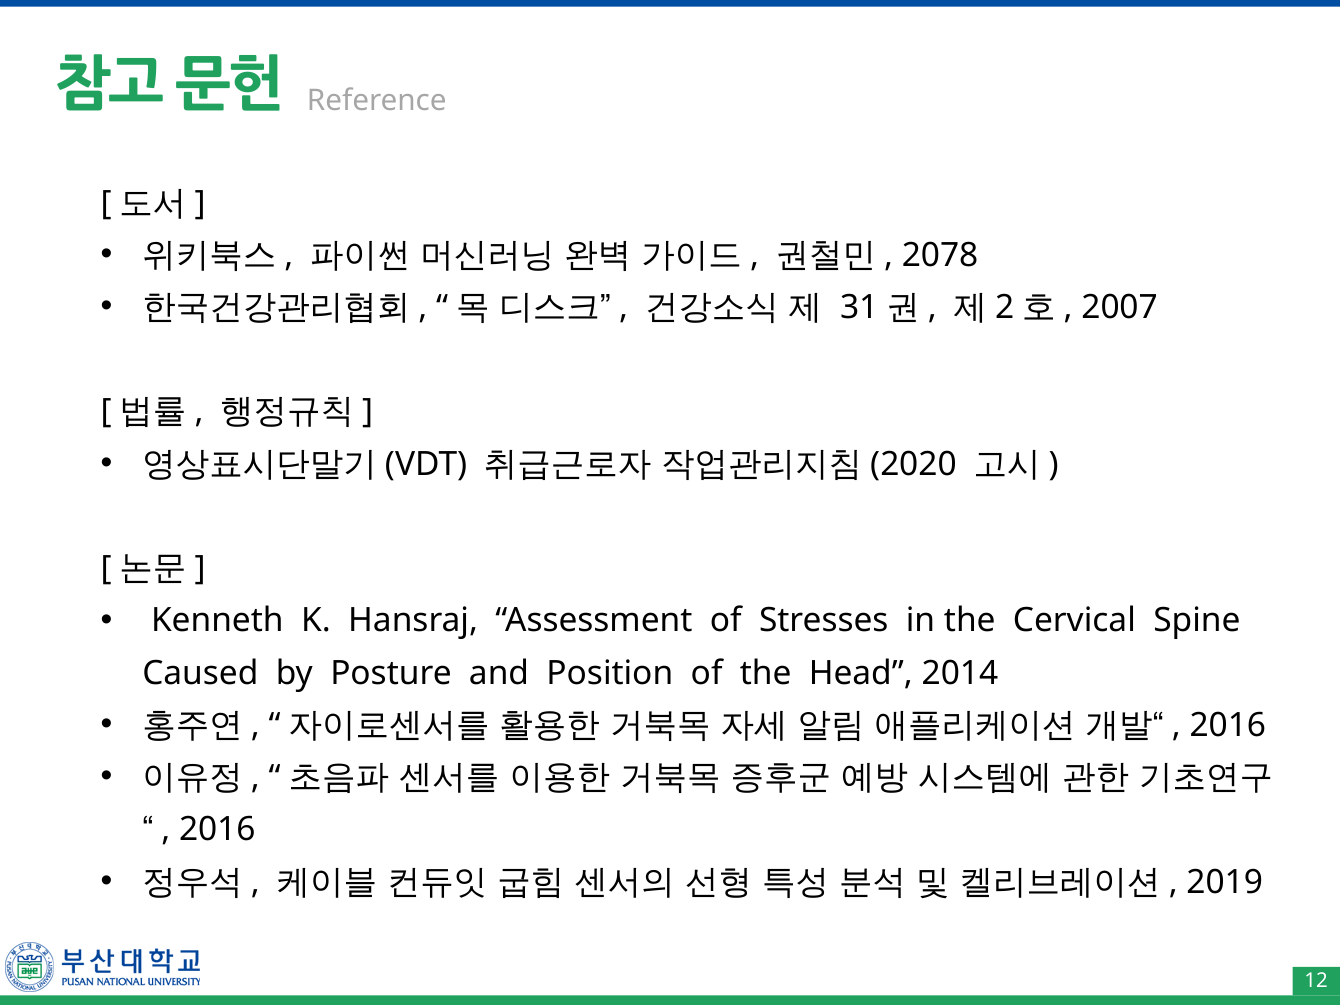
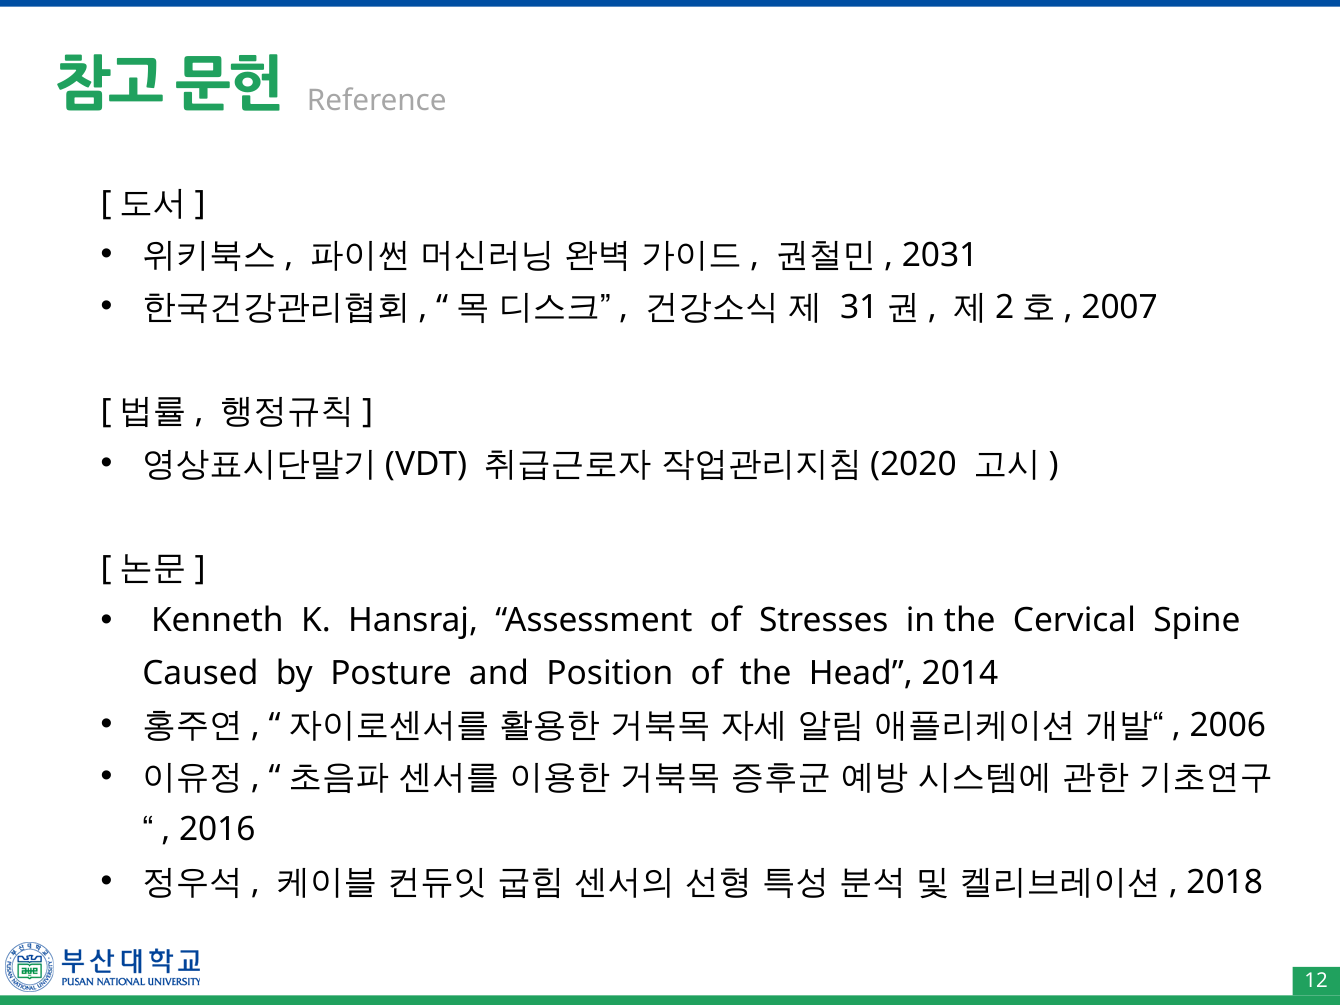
2078: 2078 -> 2031 (940, 255)
2016: 2016 -> 2006 (1228, 725)
2019: 2019 -> 2018 (1225, 882)
